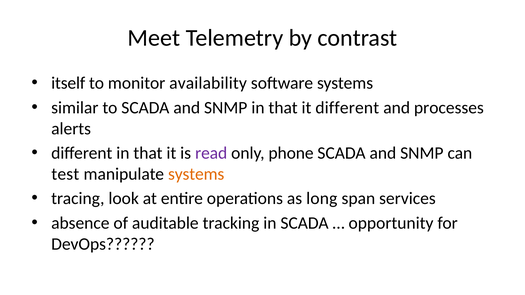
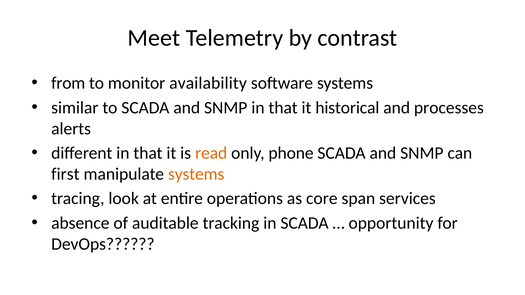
itself: itself -> from (68, 83)
it different: different -> historical (347, 108)
read colour: purple -> orange (211, 153)
test: test -> first (65, 174)
long: long -> core (322, 199)
